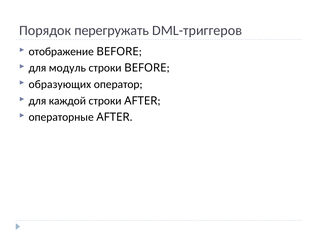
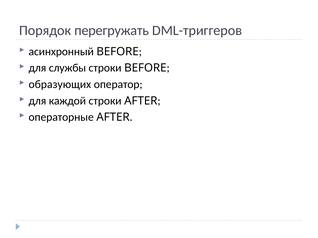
отображение: отображение -> асинхронный (61, 52)
модуль: модуль -> службы (67, 68)
